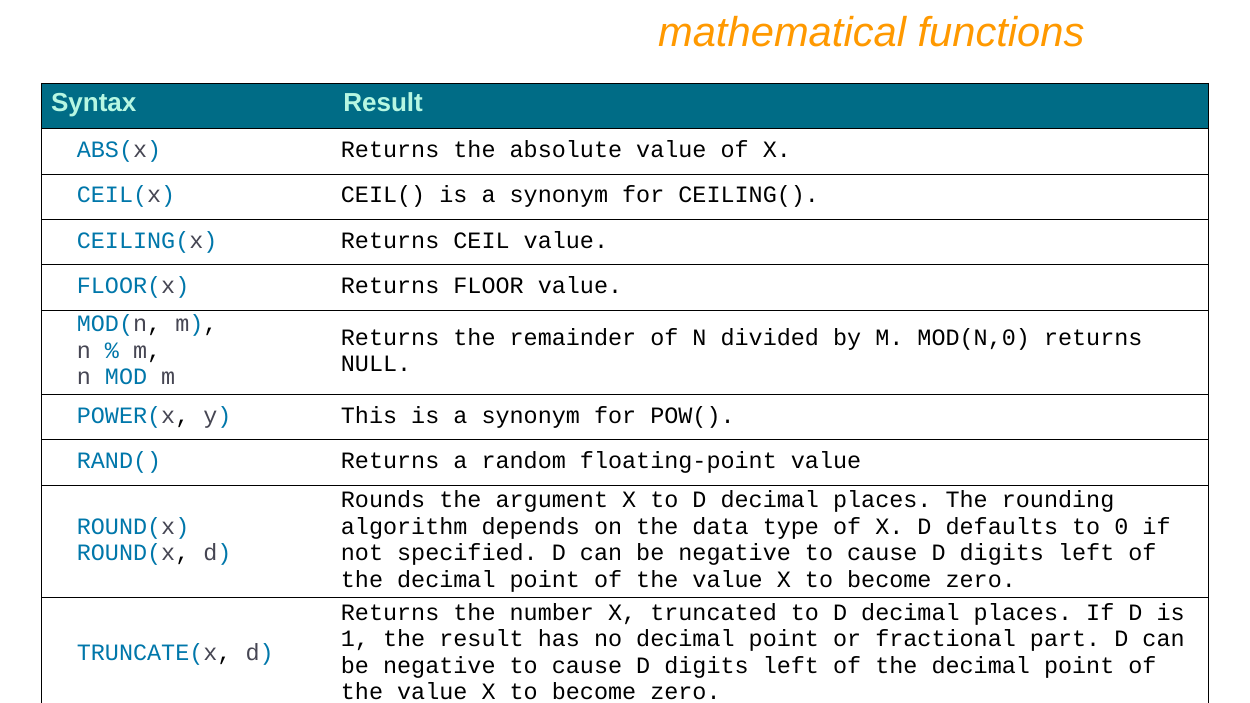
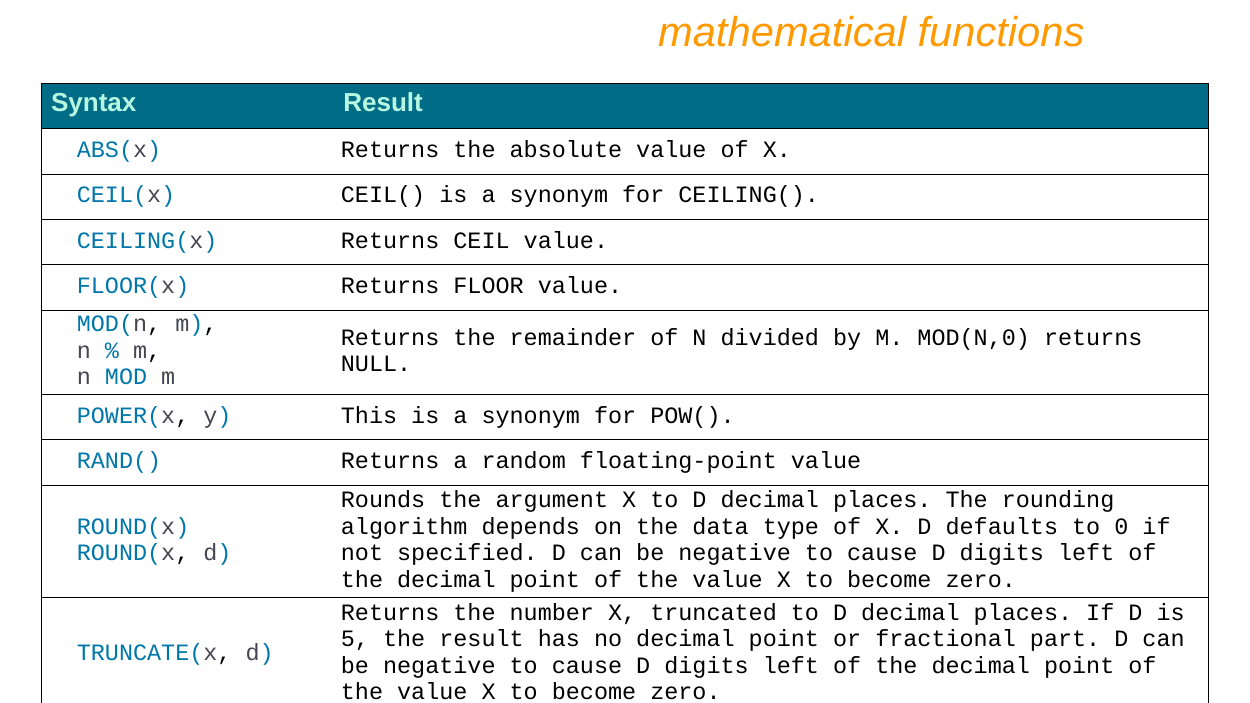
1: 1 -> 5 (355, 639)
